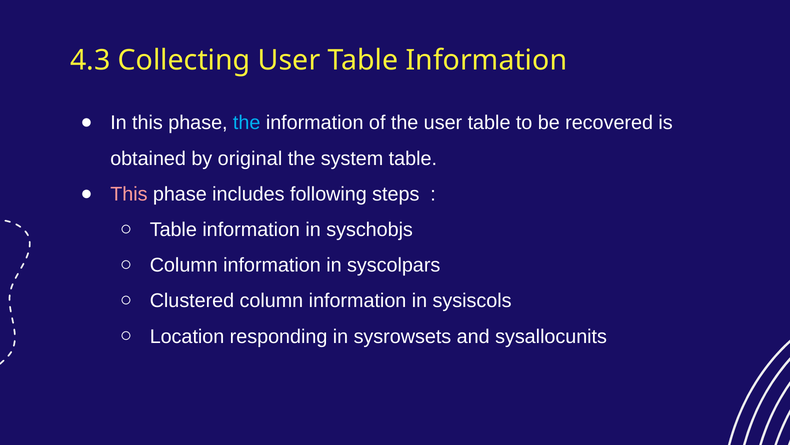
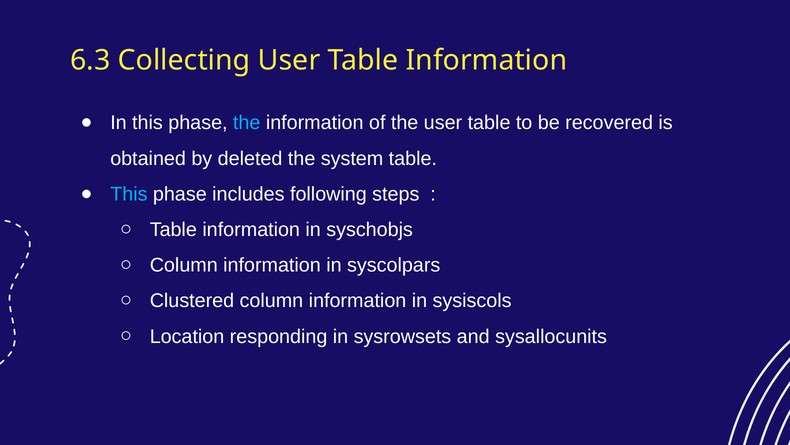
4.3: 4.3 -> 6.3 (90, 60)
original: original -> deleted (250, 158)
This colour: pink -> light blue (129, 194)
